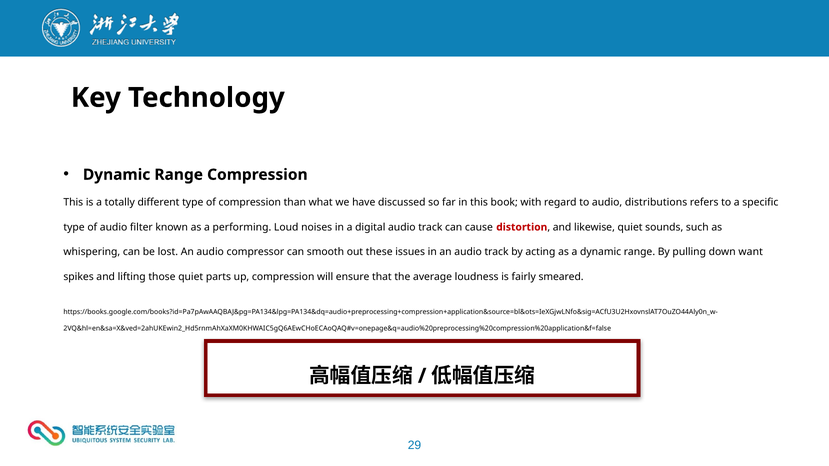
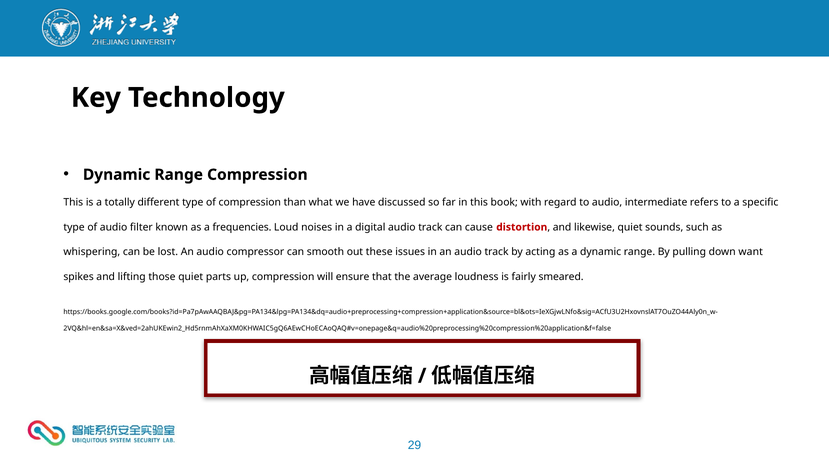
distributions: distributions -> intermediate (656, 202)
performing: performing -> frequencies (242, 227)
